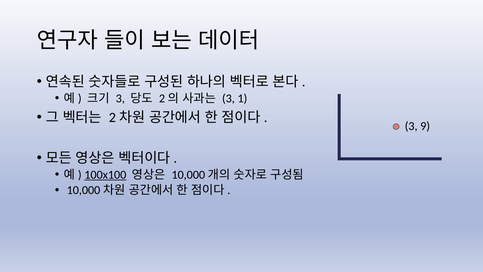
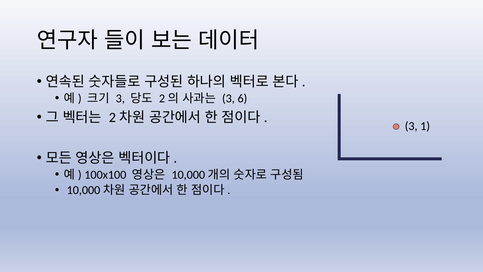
1: 1 -> 6 (242, 98)
9: 9 -> 1 (425, 126)
100x100 underline: present -> none (105, 174)
